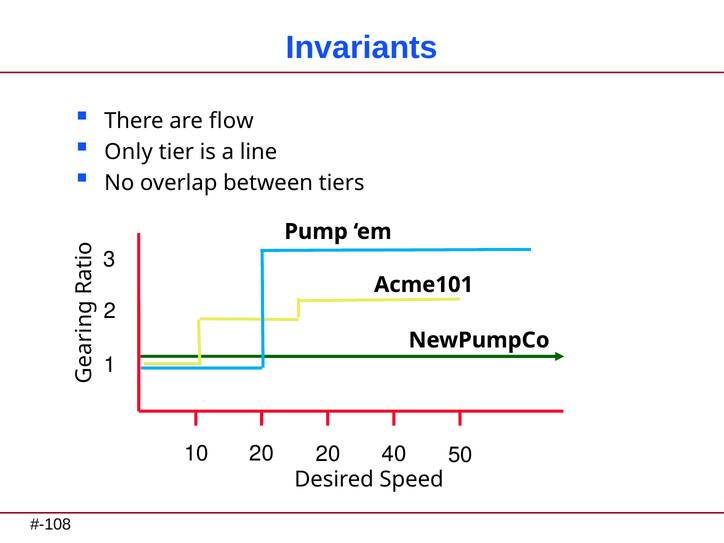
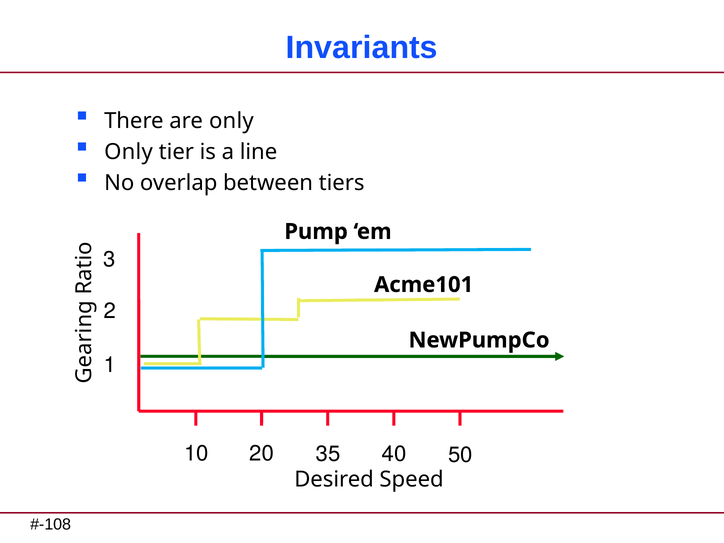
are flow: flow -> only (231, 121)
20 20: 20 -> 35 (328, 454)
